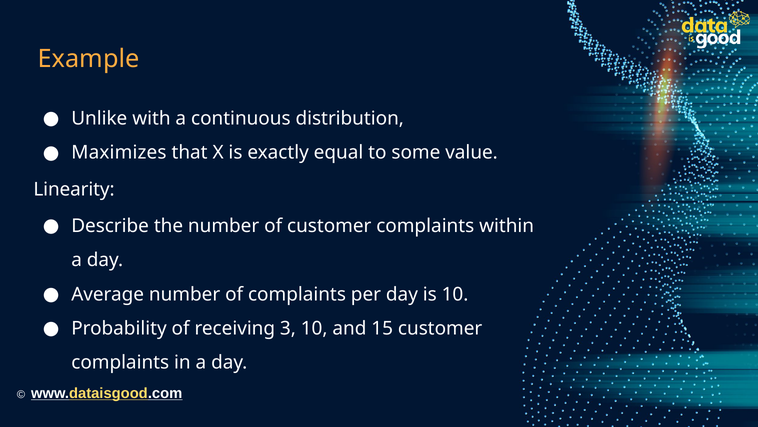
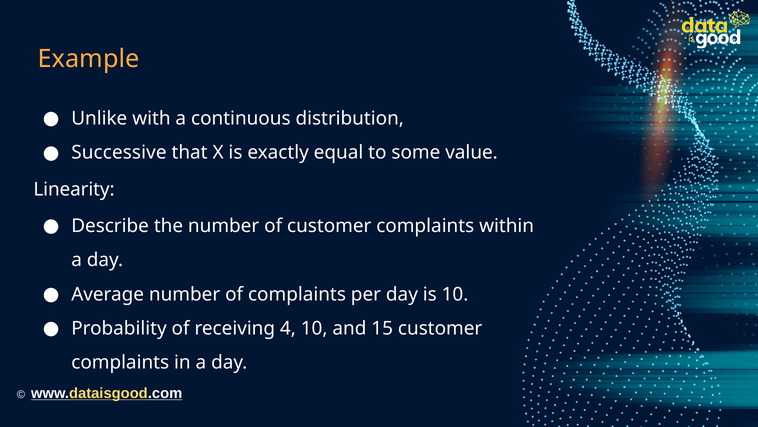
Maximizes: Maximizes -> Successive (119, 152)
3: 3 -> 4 (288, 328)
